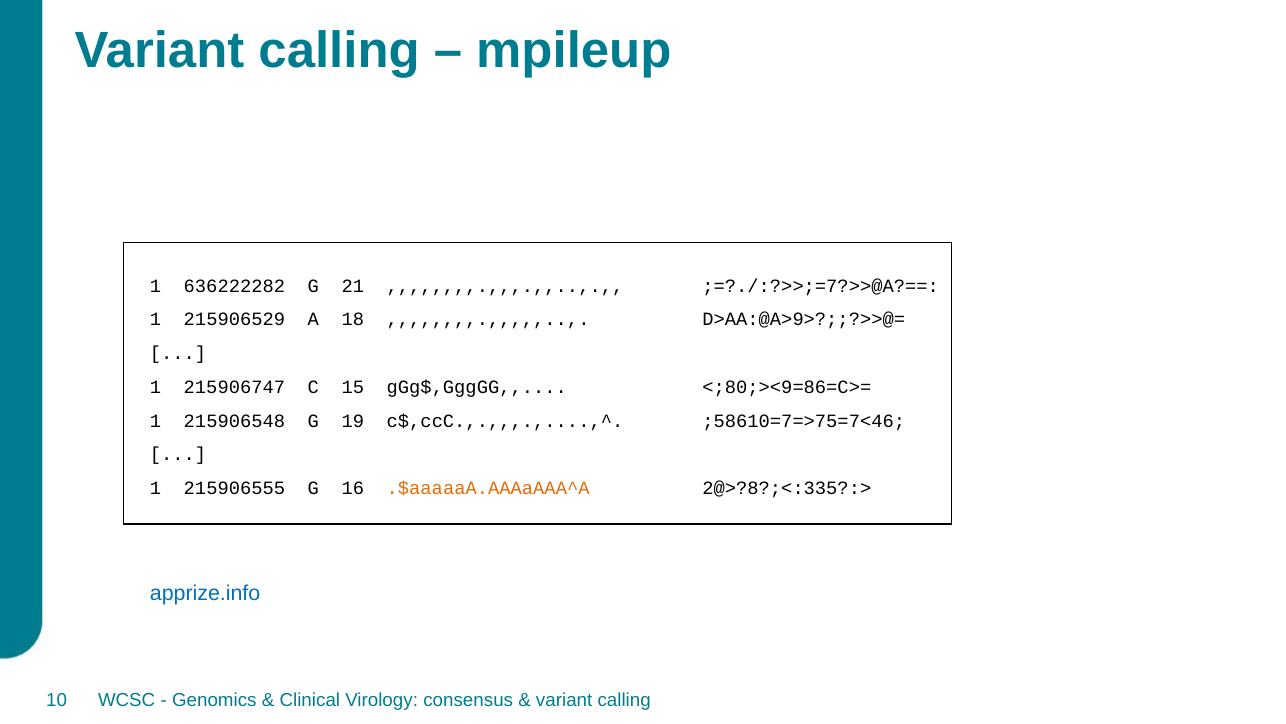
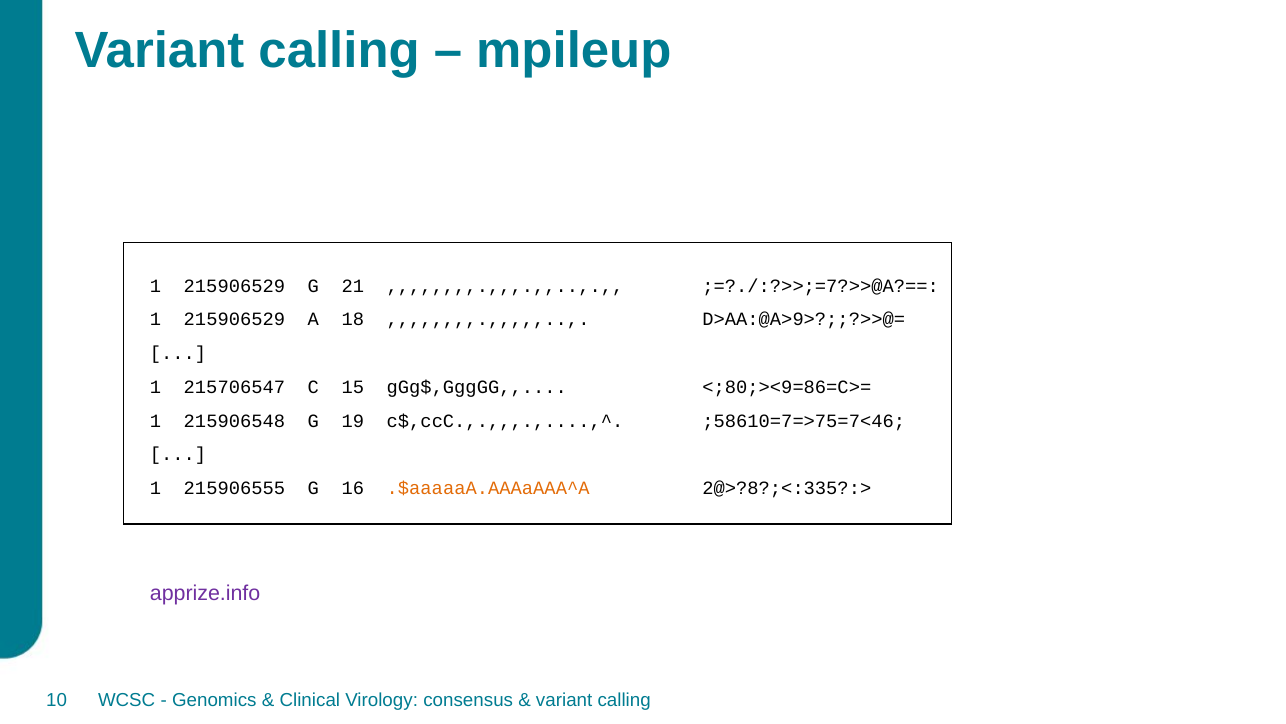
636222282: 636222282 -> 215906529 (234, 286)
215906747: 215906747 -> 215706547 (234, 387)
apprize.info colour: blue -> purple (205, 593)
